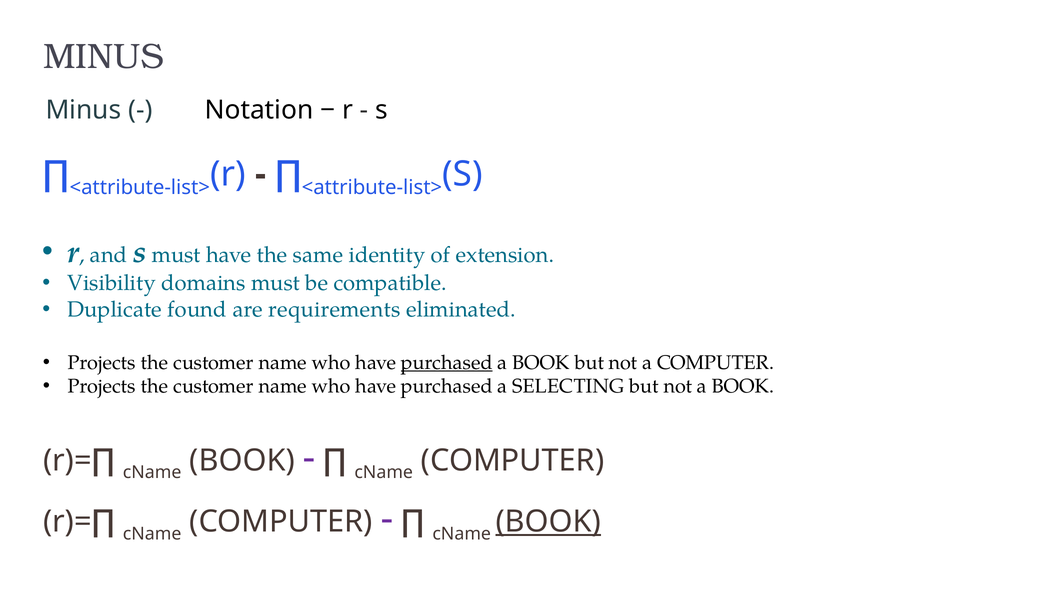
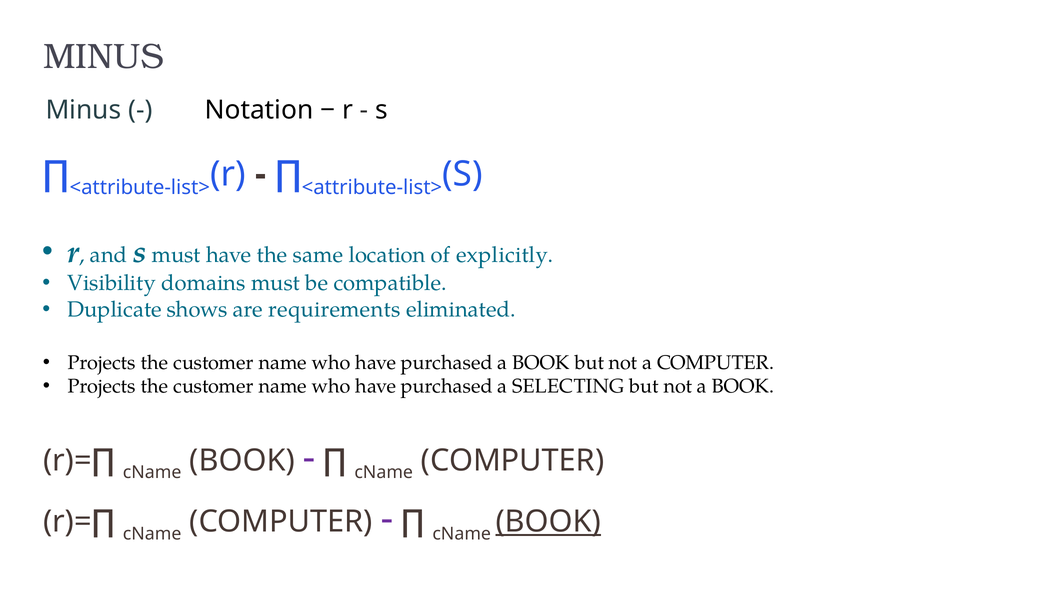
identity: identity -> location (387, 255)
extension: extension -> explicitly (505, 255)
found: found -> shows (197, 310)
purchased underline: present -> none (447, 363)
